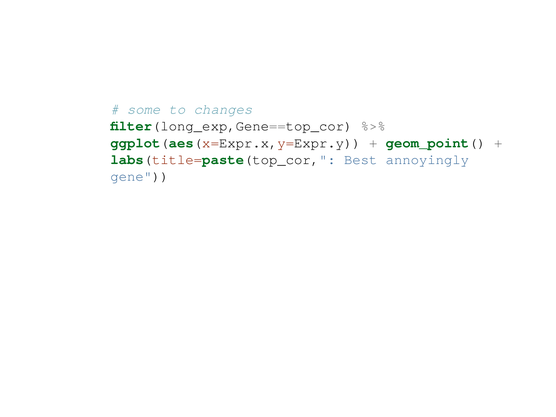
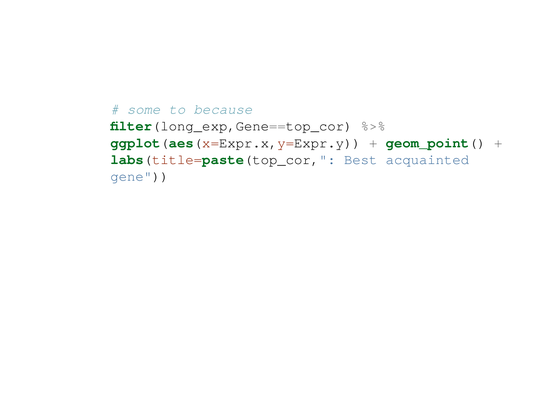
changes: changes -> because (223, 109)
annoyingly: annoyingly -> acquainted (428, 159)
